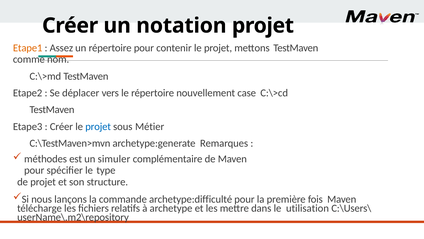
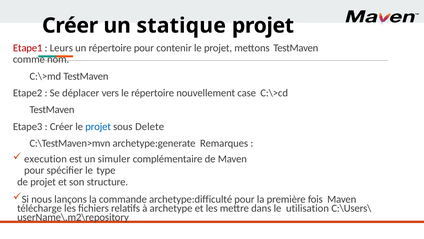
notation: notation -> statique (181, 26)
Etape1 colour: orange -> red (28, 48)
Assez: Assez -> Leurs (61, 48)
Métier: Métier -> Delete (150, 126)
méthodes: méthodes -> execution (45, 159)
